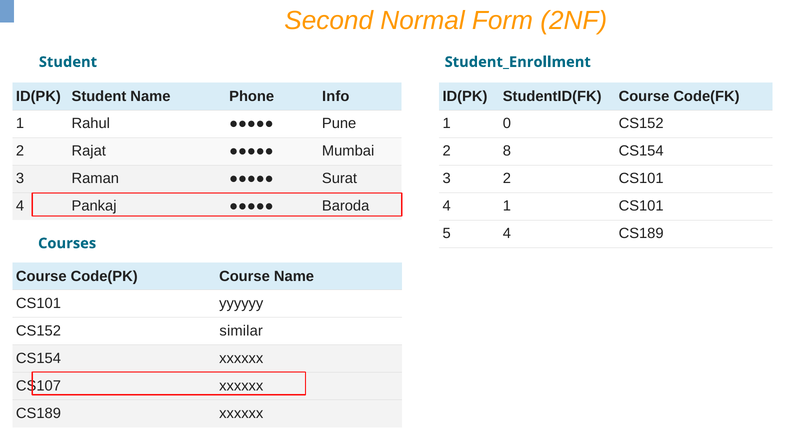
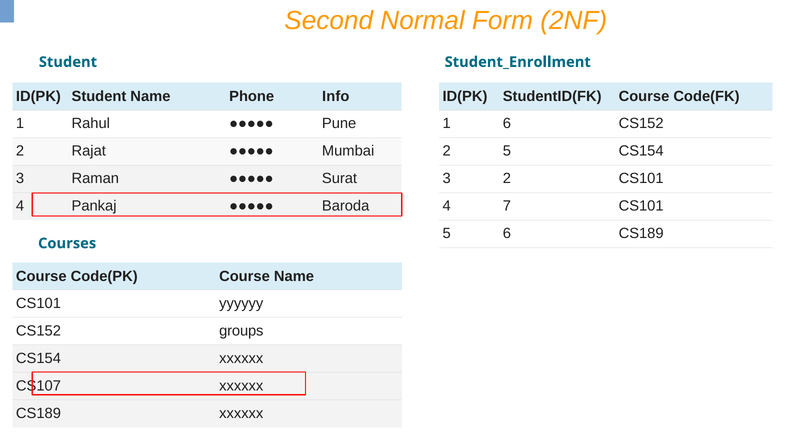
1 0: 0 -> 6 (507, 123)
2 8: 8 -> 5 (507, 151)
4 1: 1 -> 7 (507, 206)
5 4: 4 -> 6 (507, 233)
similar: similar -> groups (241, 330)
